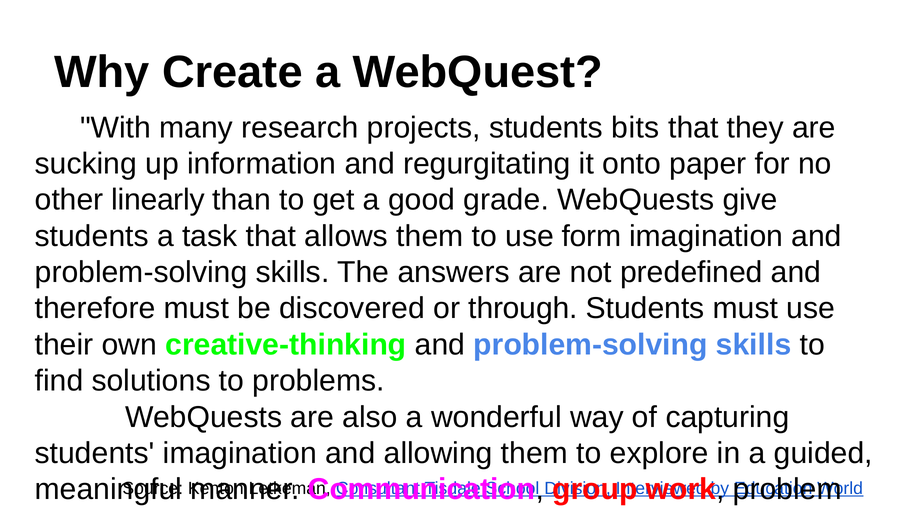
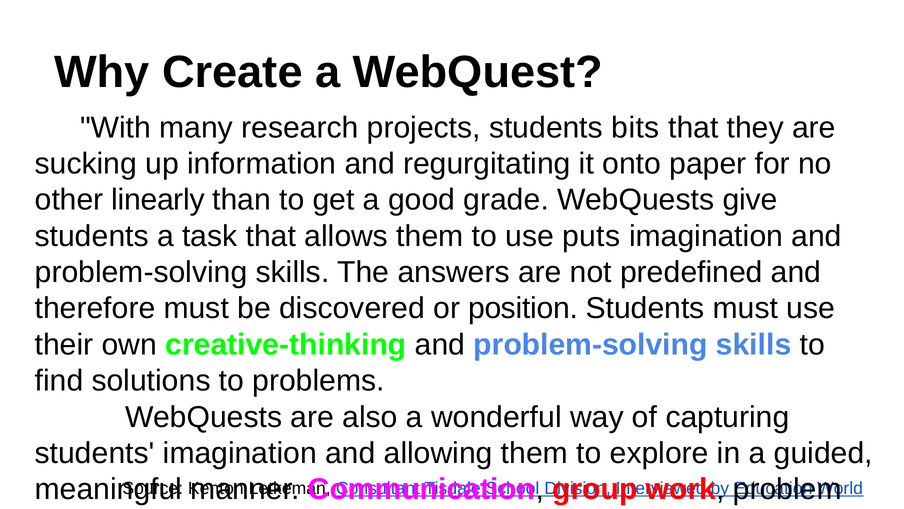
form: form -> puts (591, 236)
through: through -> position (523, 308)
